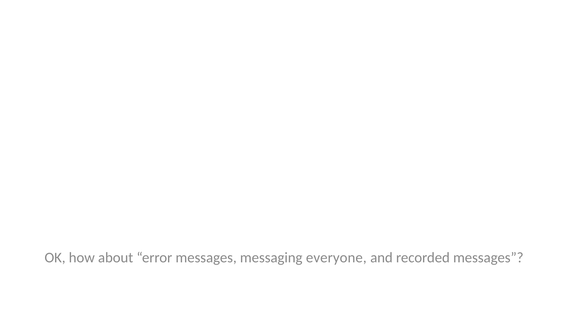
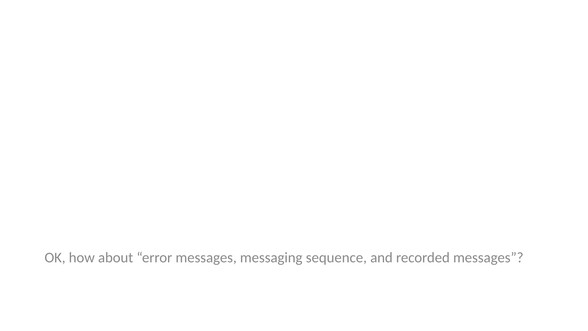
everyone: everyone -> sequence (336, 257)
